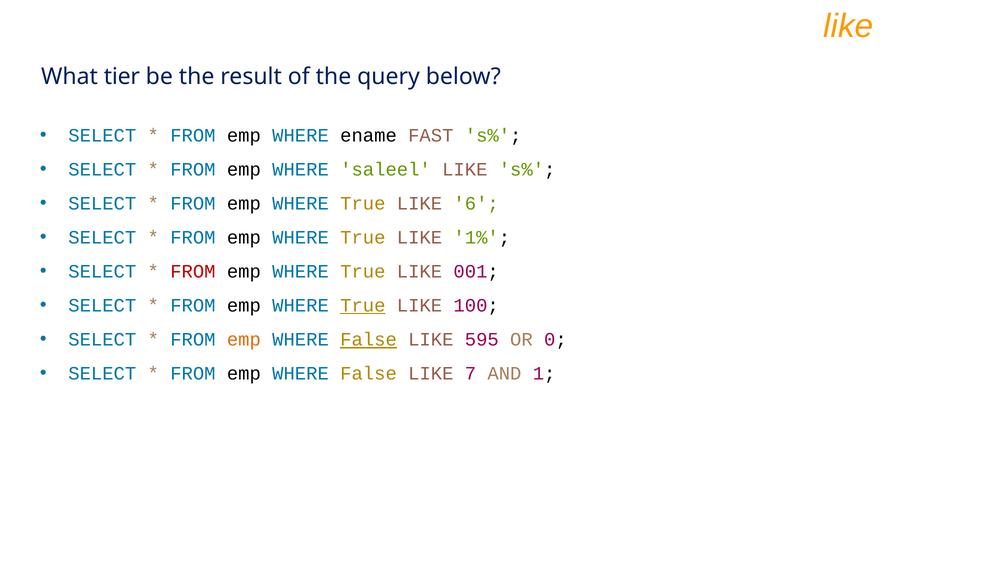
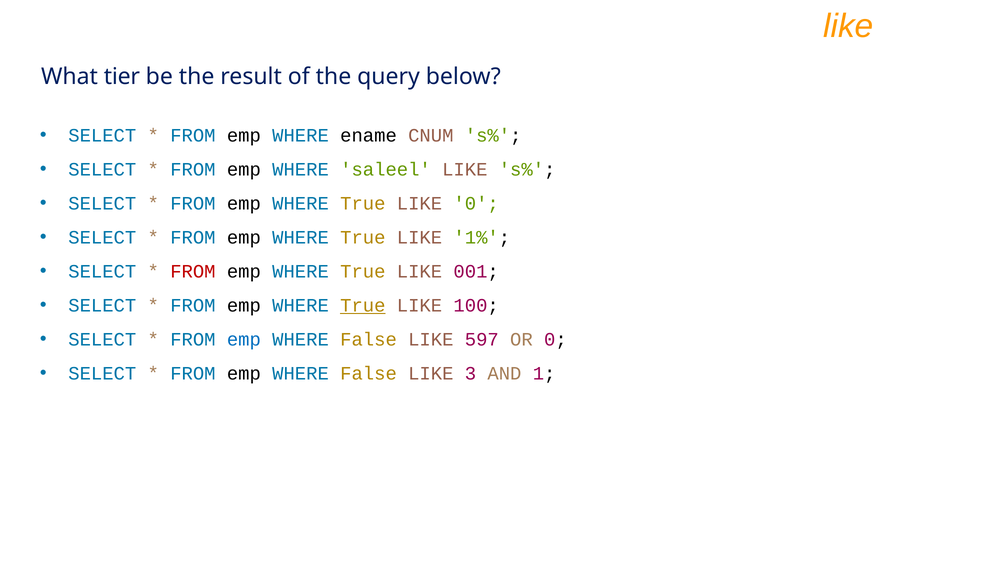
FAST: FAST -> CNUM (431, 135)
LIKE 6: 6 -> 0 (476, 203)
emp colour: orange -> blue (244, 339)
False underline: present -> none (369, 339)
595: 595 -> 597 (482, 339)
7: 7 -> 3 (470, 373)
